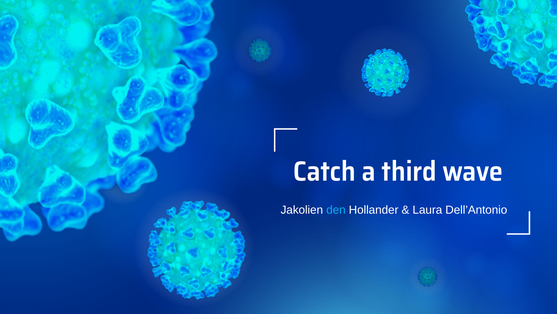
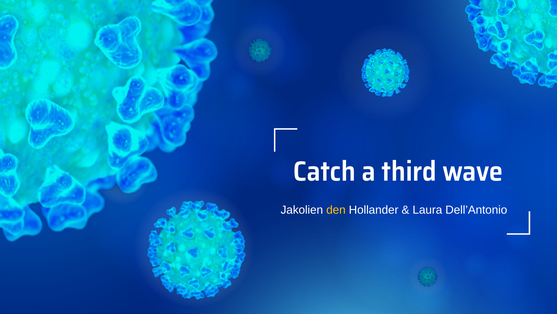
den colour: light blue -> yellow (336, 209)
